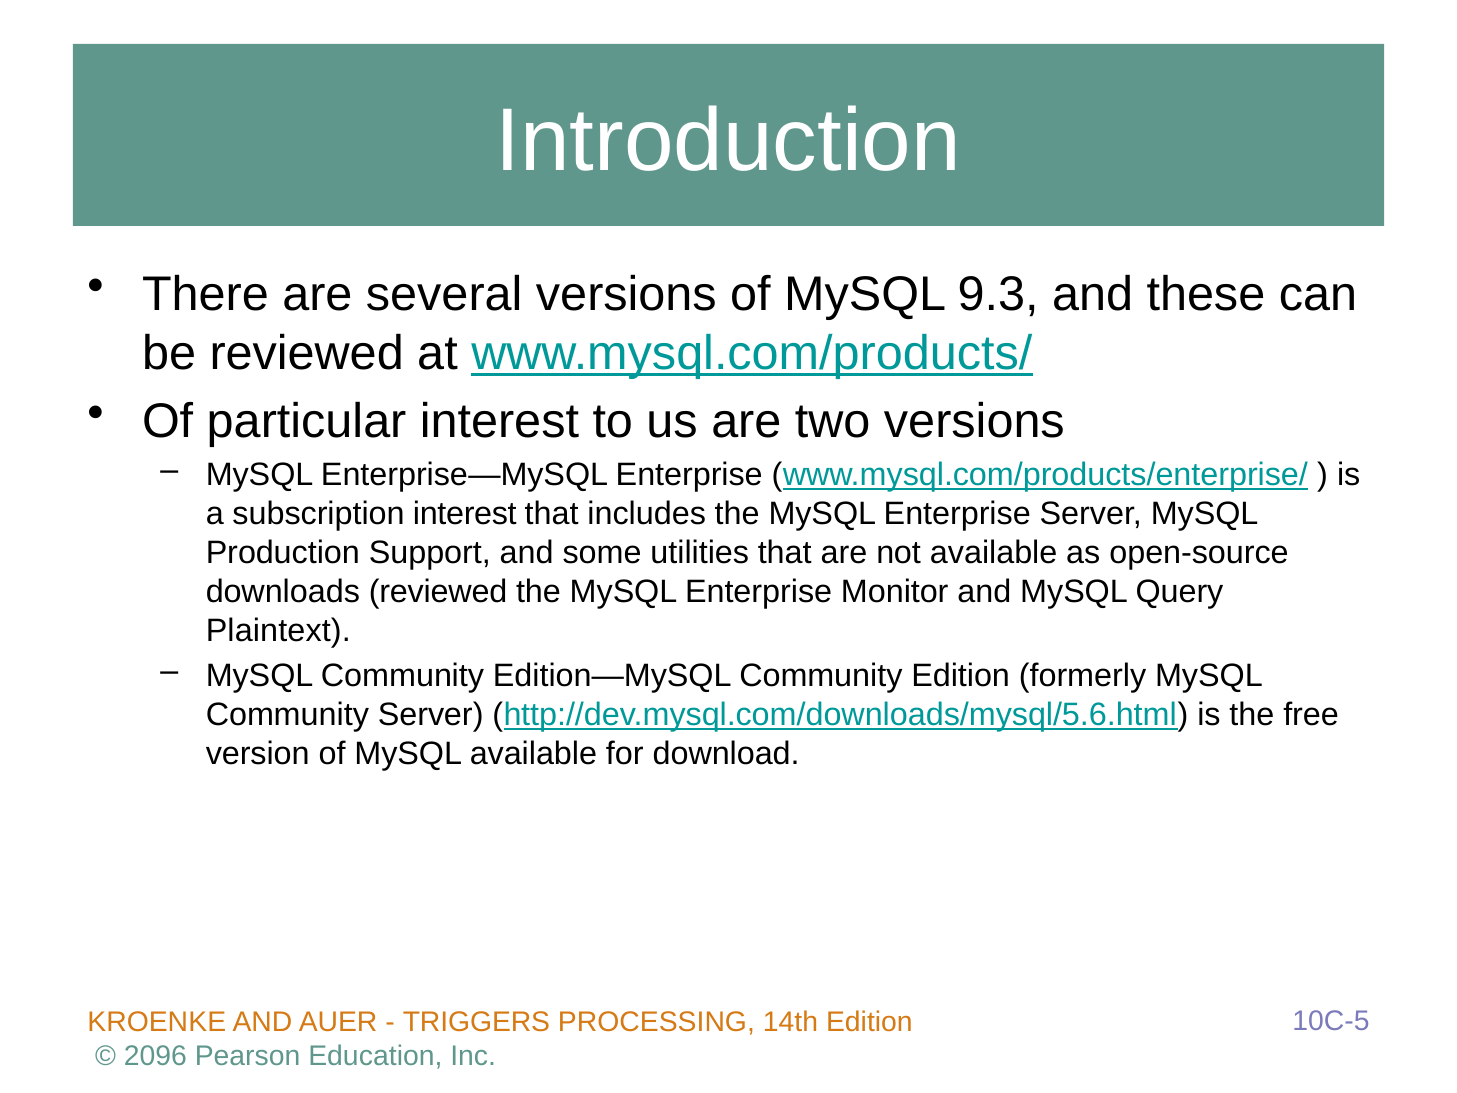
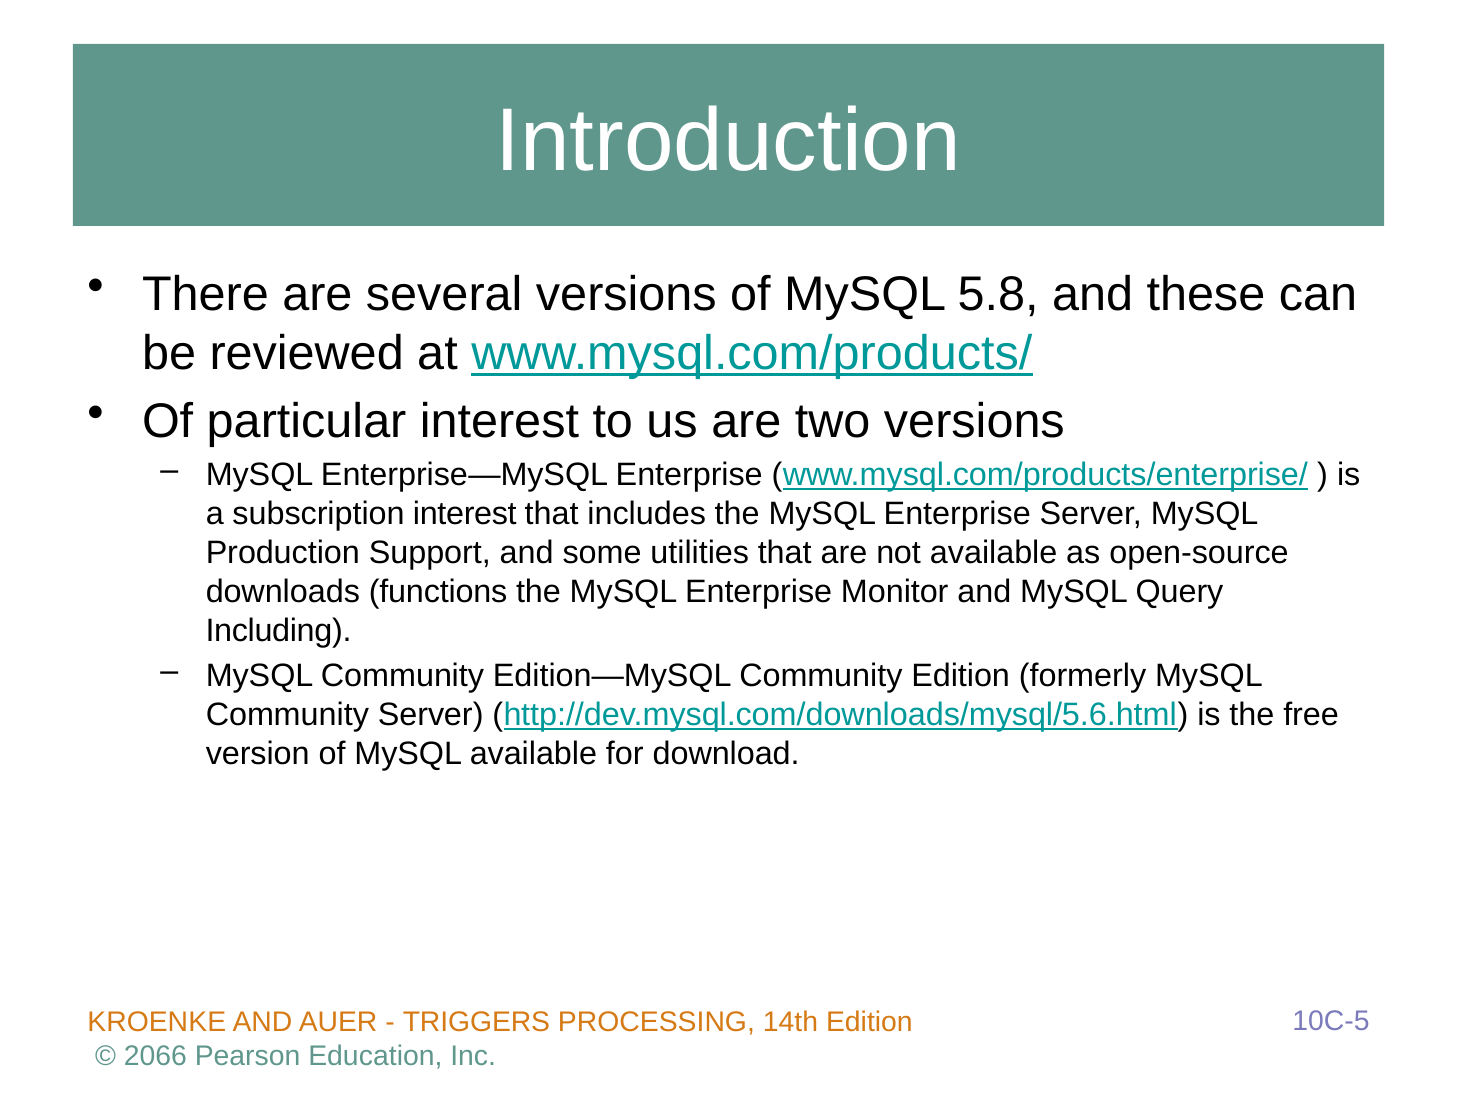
9.3: 9.3 -> 5.8 (998, 295)
downloads reviewed: reviewed -> functions (438, 591)
Plaintext: Plaintext -> Including (279, 630)
2096: 2096 -> 2066 (155, 1056)
